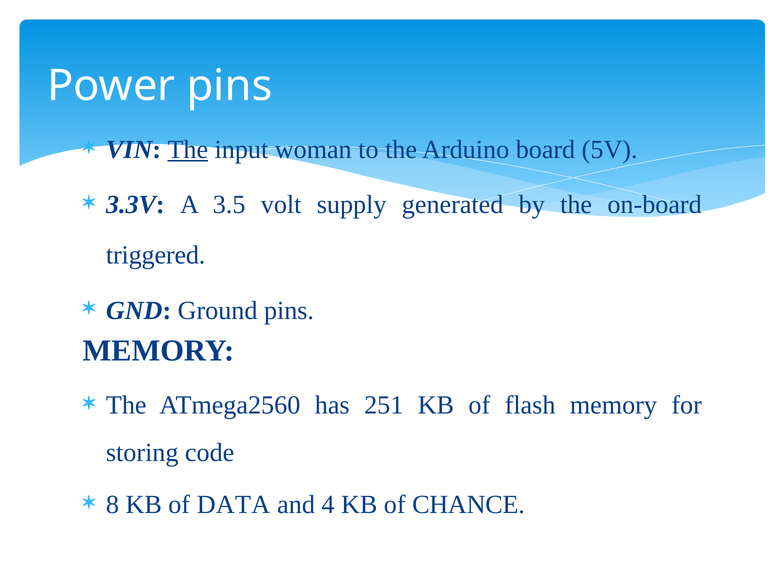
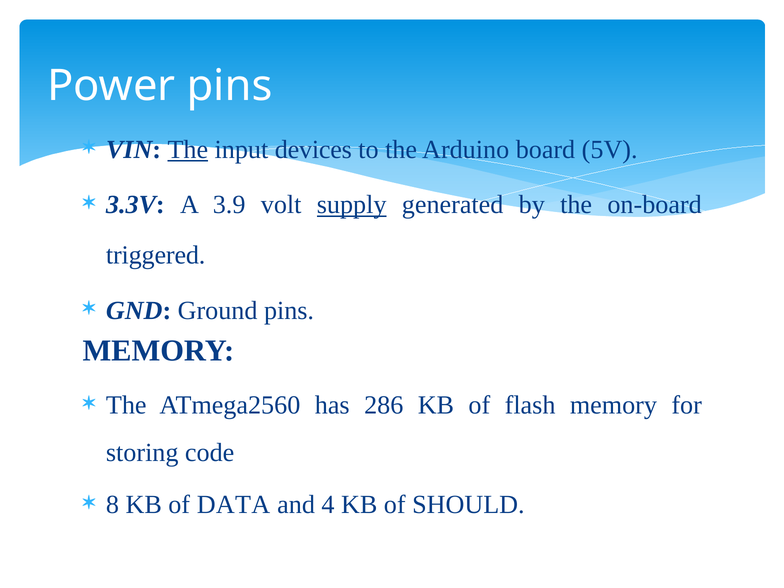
woman: woman -> devices (313, 149)
3.5: 3.5 -> 3.9 (229, 205)
supply underline: none -> present (352, 205)
251: 251 -> 286 (384, 405)
CHANCE: CHANCE -> SHOULD (468, 505)
